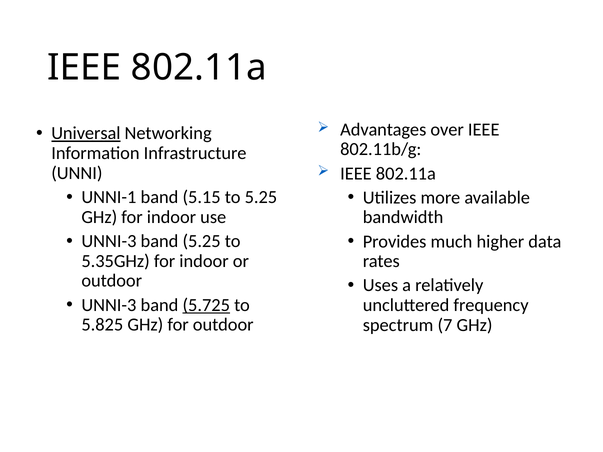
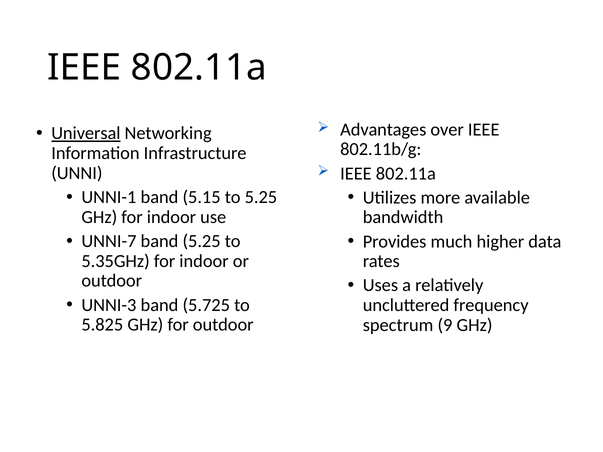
UNNI-3: UNNI-3 -> UNNI-7 (109, 241)
5.725 underline: present -> none (206, 305)
7: 7 -> 9 (445, 325)
